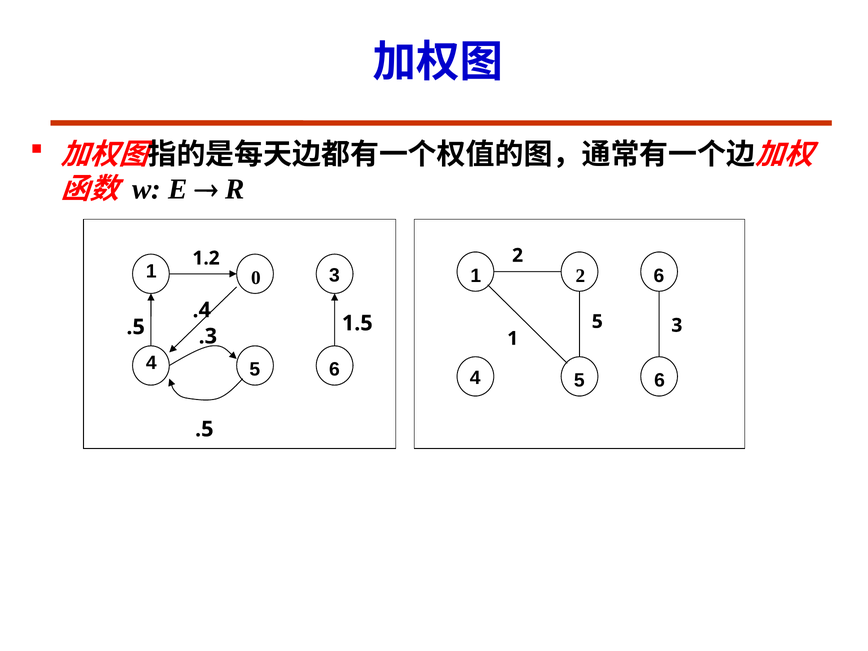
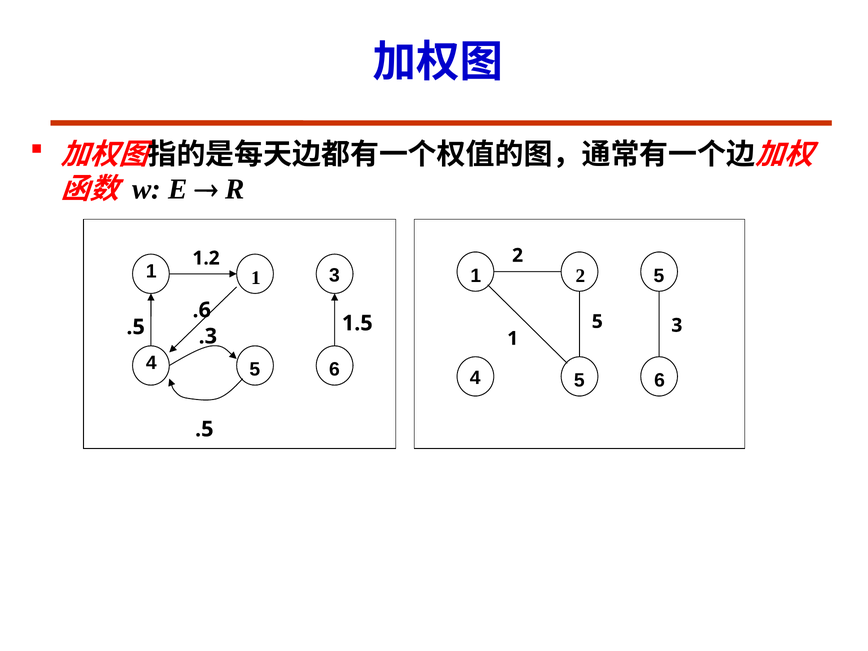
1 0: 0 -> 1 (256, 278)
2 6: 6 -> 5 (659, 276)
.4: .4 -> .6 (202, 310)
